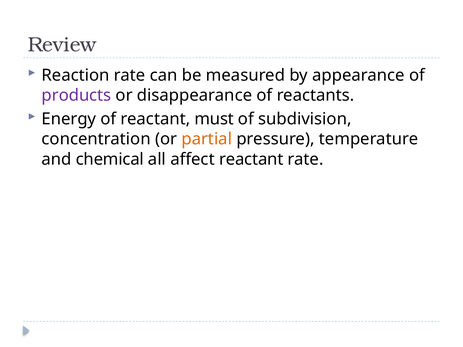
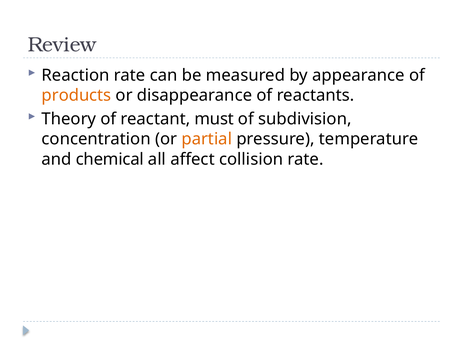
products colour: purple -> orange (76, 95)
Energy: Energy -> Theory (69, 119)
affect reactant: reactant -> collision (251, 159)
